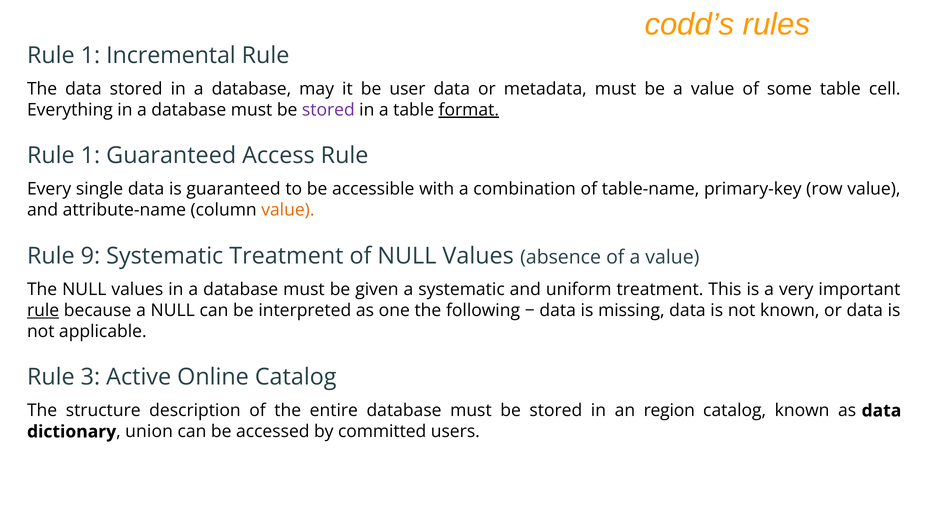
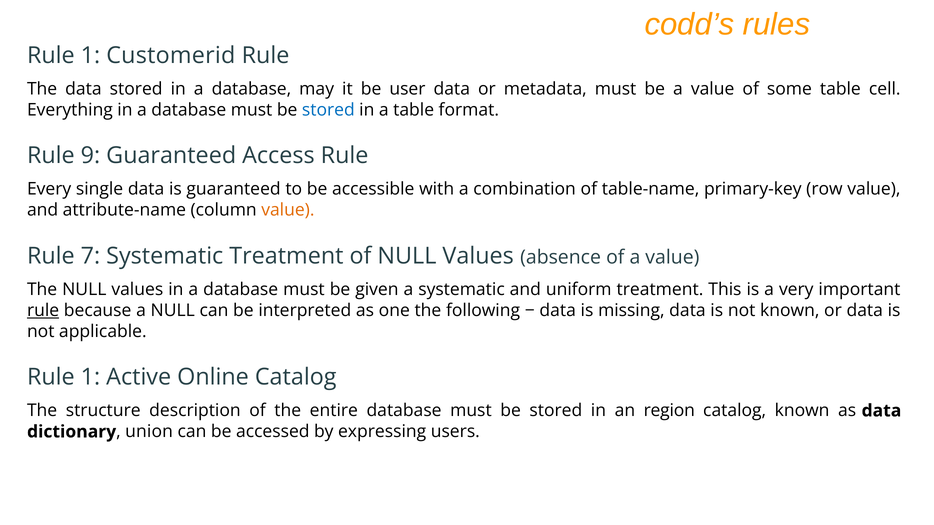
Incremental: Incremental -> Customerid (171, 55)
stored colour: purple -> blue (328, 110)
format underline: present -> none (469, 110)
1: 1 -> 9 (90, 156)
9: 9 -> 7 (90, 256)
3: 3 -> 1 (90, 378)
committed: committed -> expressing (382, 432)
